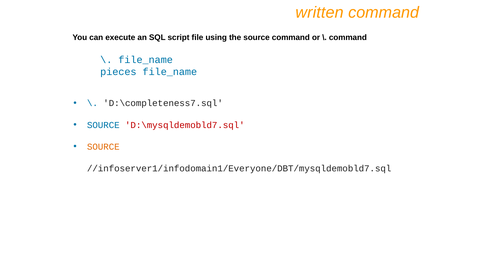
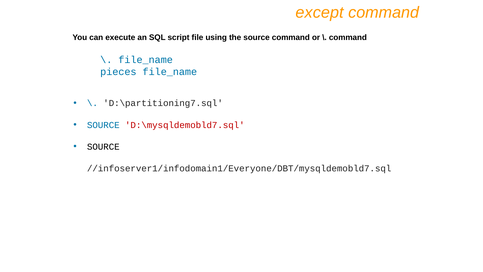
written: written -> except (320, 13)
D:\completeness7.sql: D:\completeness7.sql -> D:\partitioning7.sql (163, 103)
SOURCE colour: orange -> black (103, 147)
